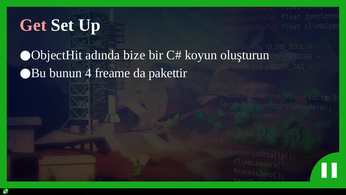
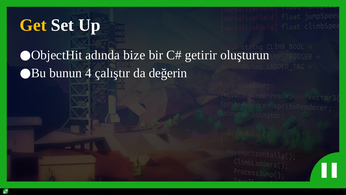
Get colour: pink -> yellow (33, 25)
koyun: koyun -> getirir (201, 55)
freame: freame -> çalıştır (112, 73)
pakettir: pakettir -> değerin (168, 73)
